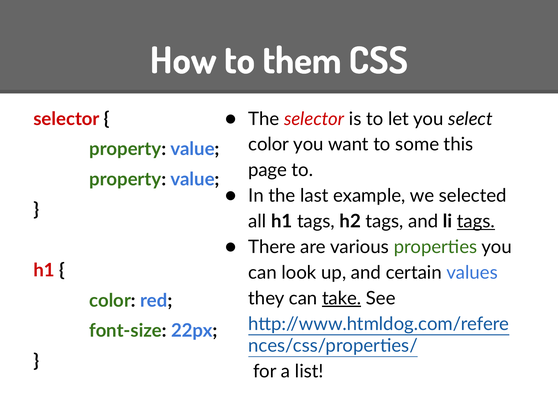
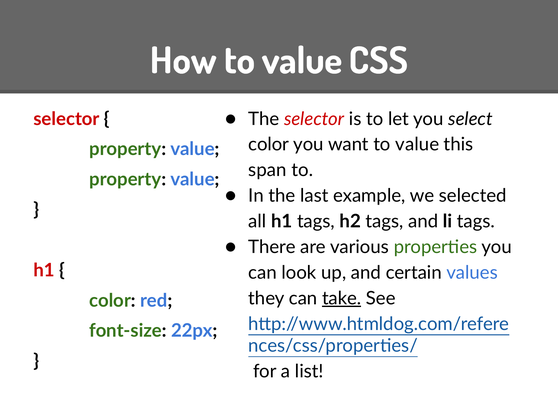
How to them: them -> value (302, 61)
want to some: some -> value (417, 145)
page: page -> span (267, 170)
tags underline: present -> none (476, 222)
